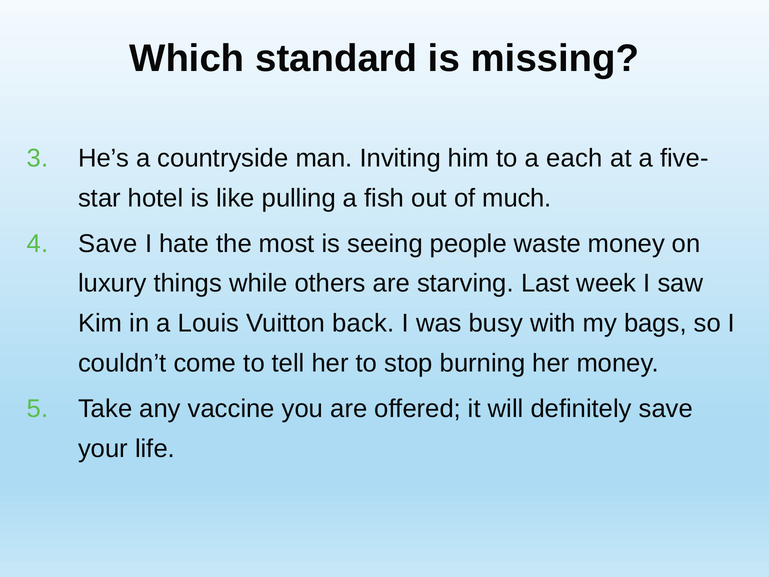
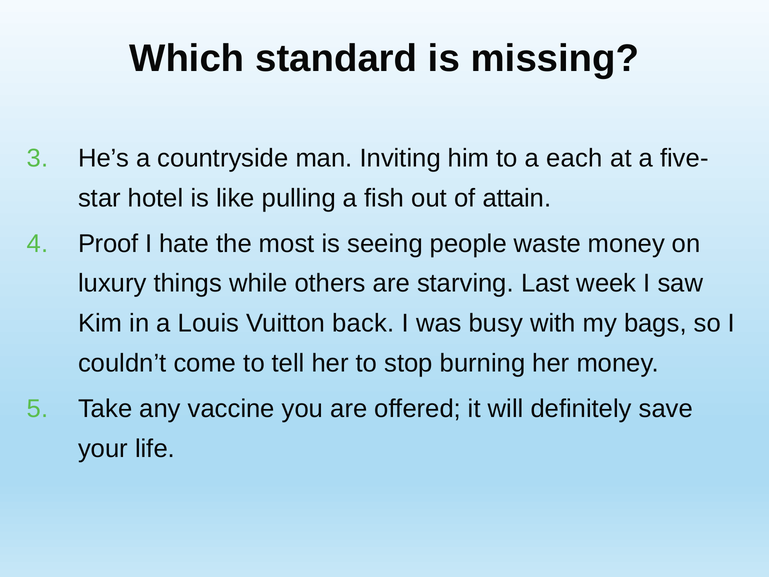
much: much -> attain (517, 198)
Save: Save -> Proof (108, 243)
